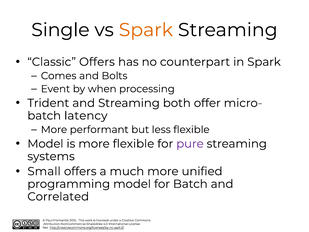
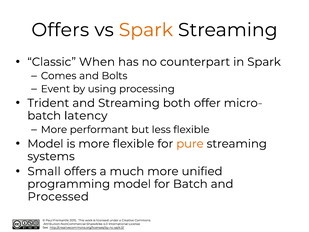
Single: Single -> Offers (60, 30)
Classic Offers: Offers -> When (97, 62)
when: when -> using (102, 89)
pure colour: purple -> orange (190, 144)
Correlated: Correlated -> Processed (58, 196)
